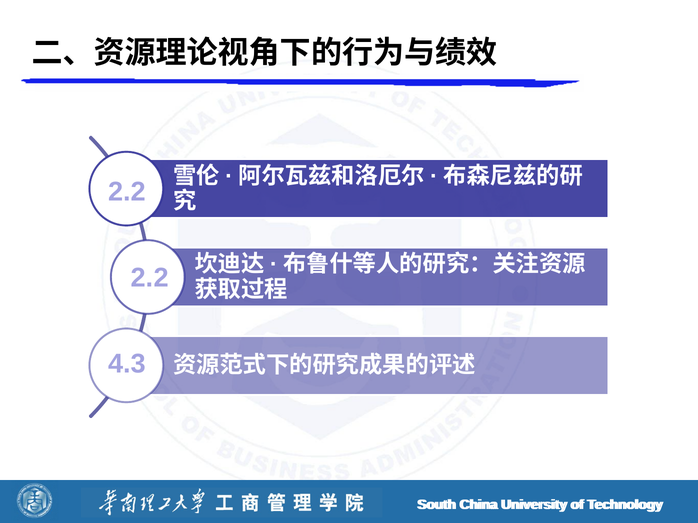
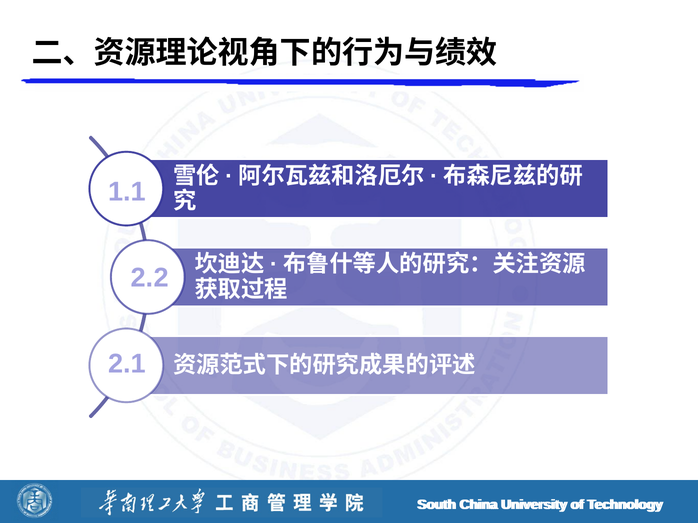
2.2: 2.2 -> 1.1 (127, 192)
4.3: 4.3 -> 2.1 (127, 364)
